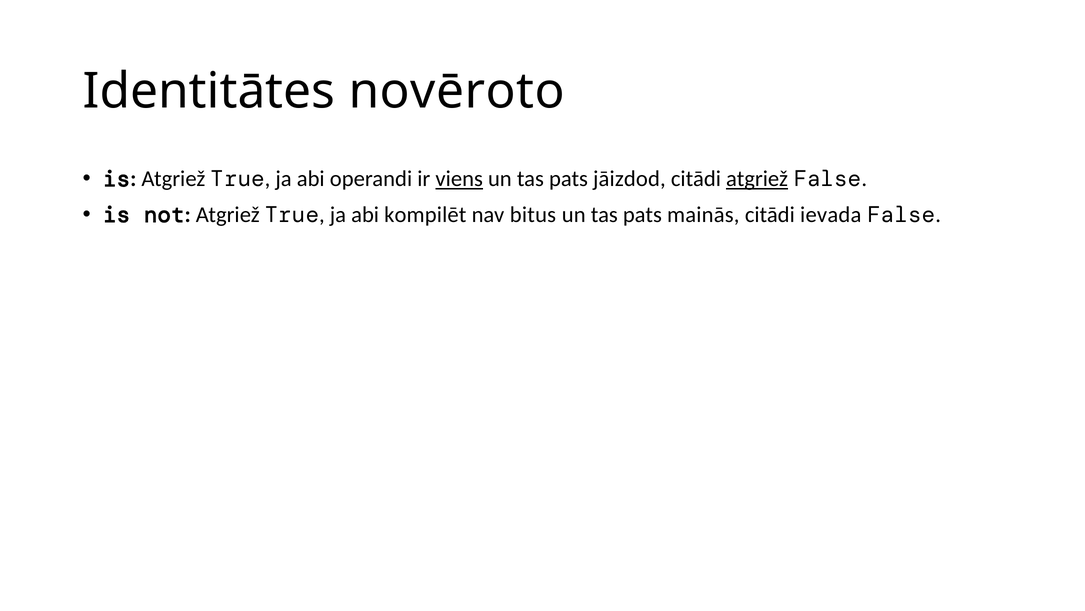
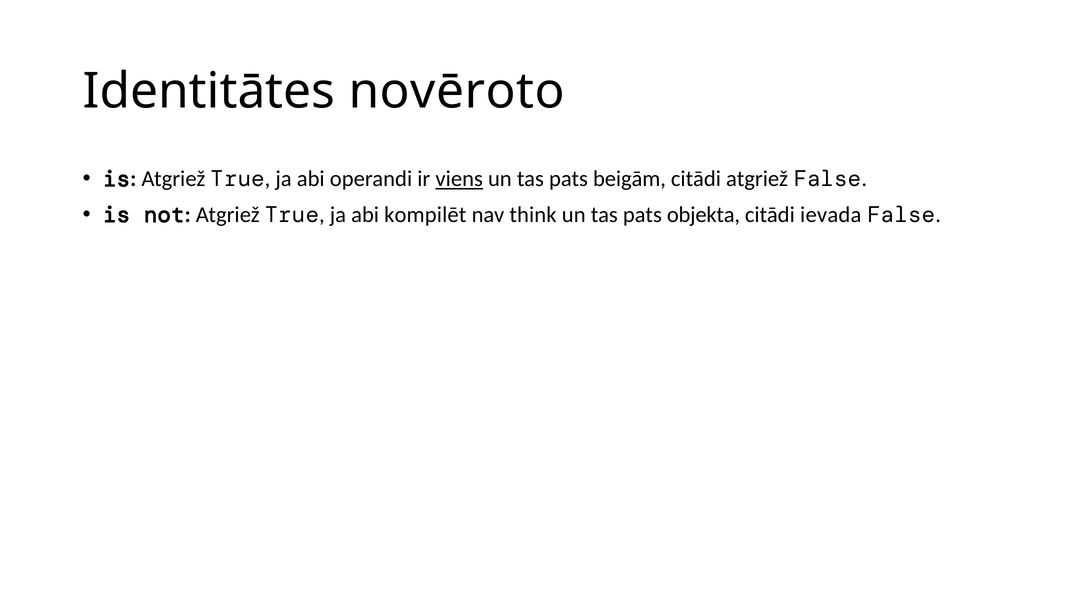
jāizdod: jāizdod -> beigām (629, 179)
atgriež underline: present -> none (757, 179)
bitus: bitus -> think (533, 214)
mainās: mainās -> objekta (703, 214)
